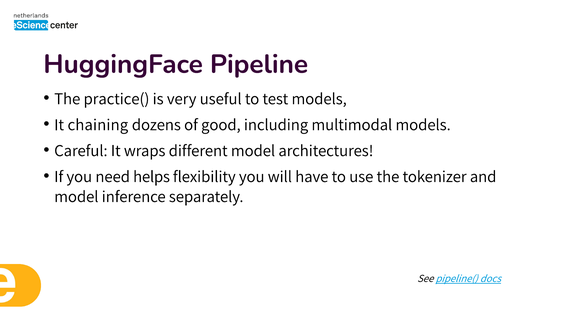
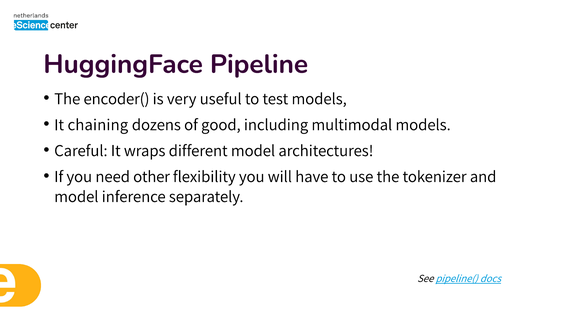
practice(: practice( -> encoder( (117, 99)
helps: helps -> other (152, 177)
